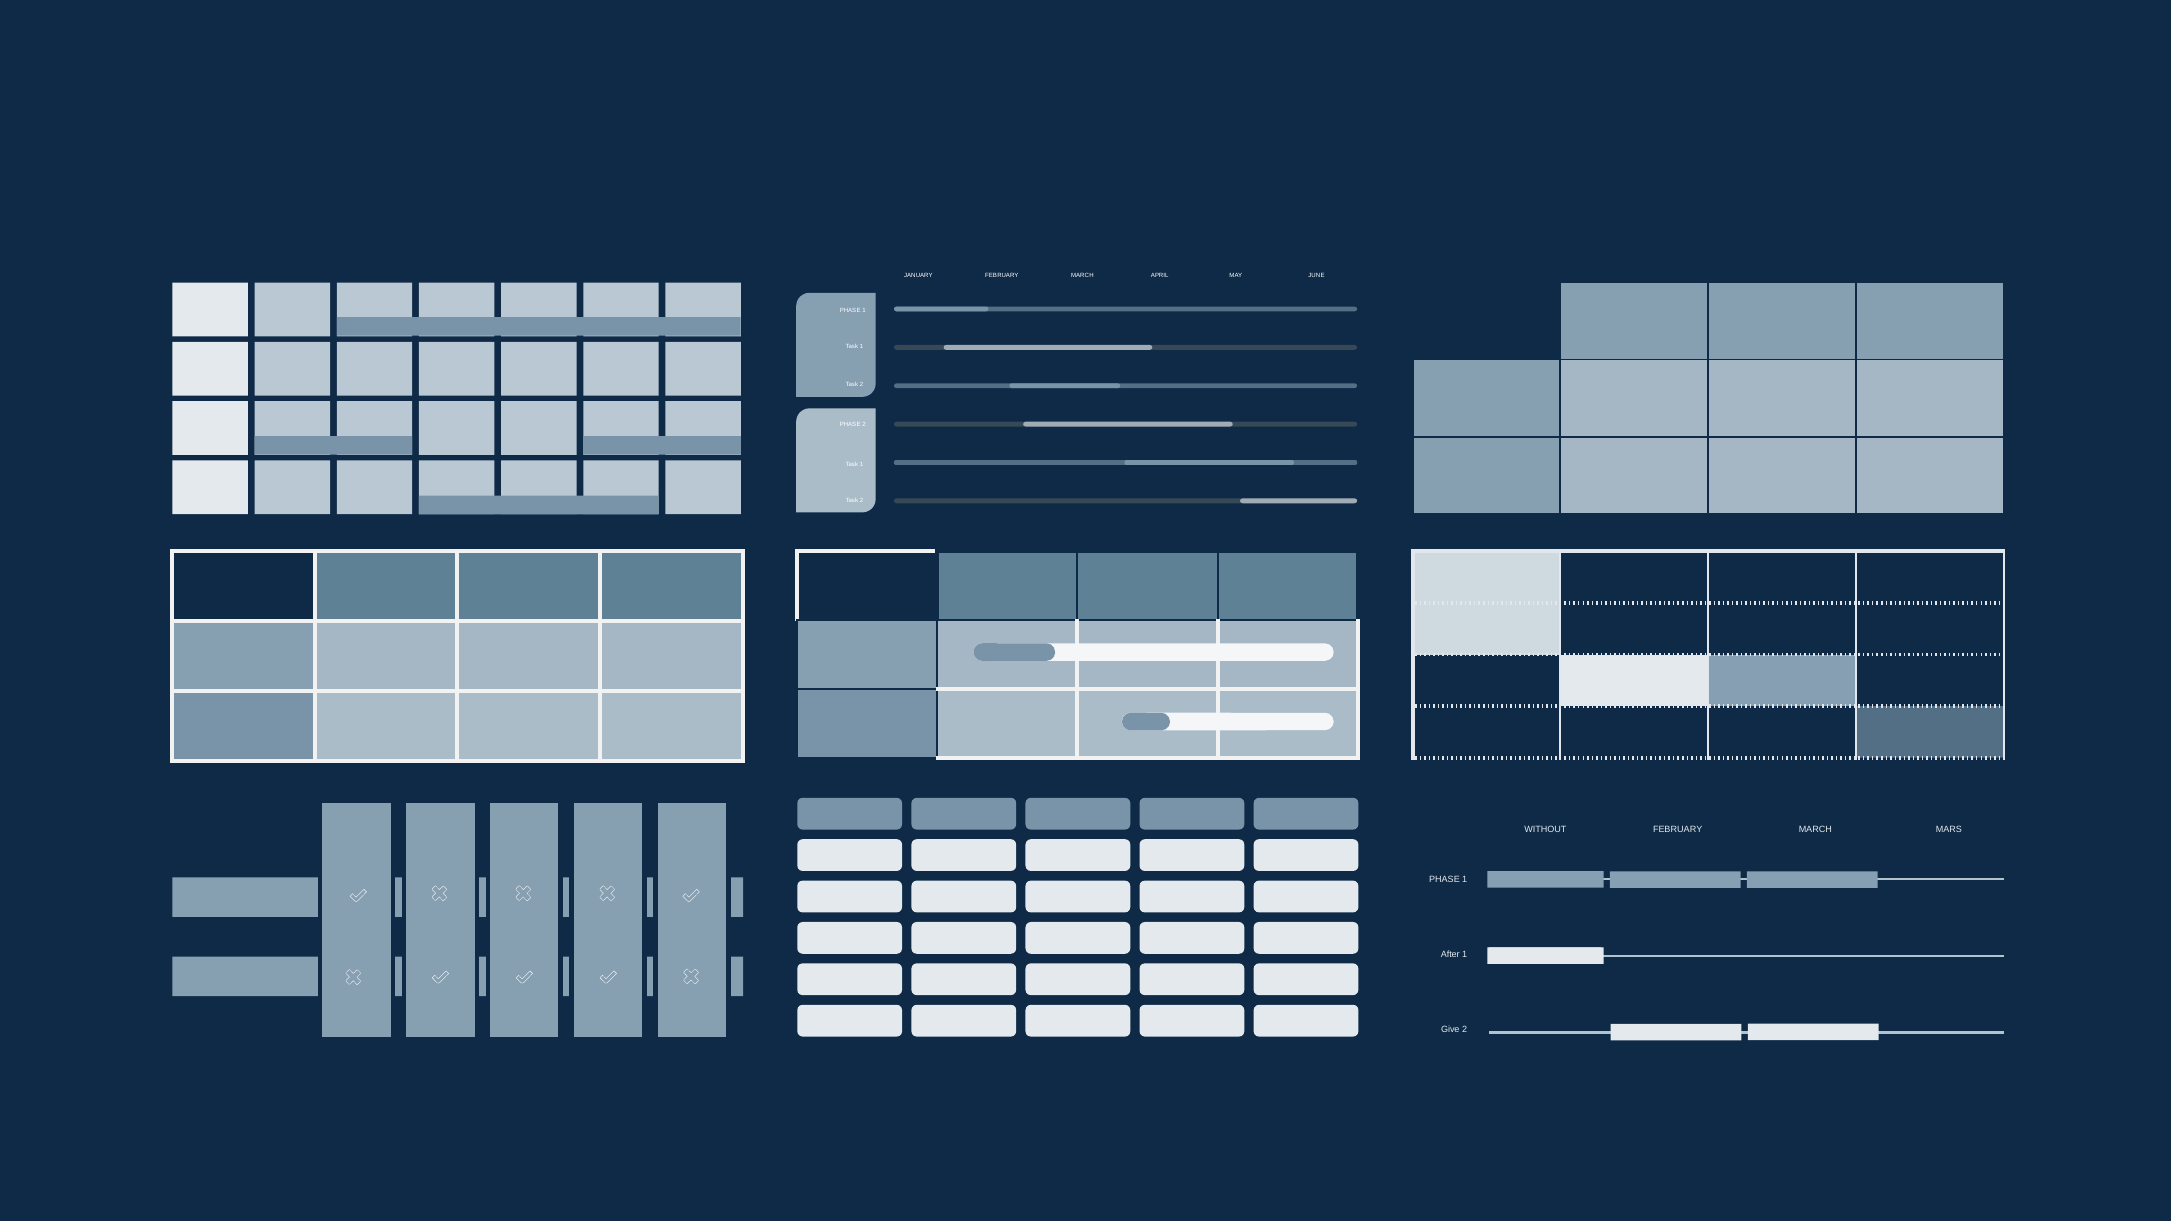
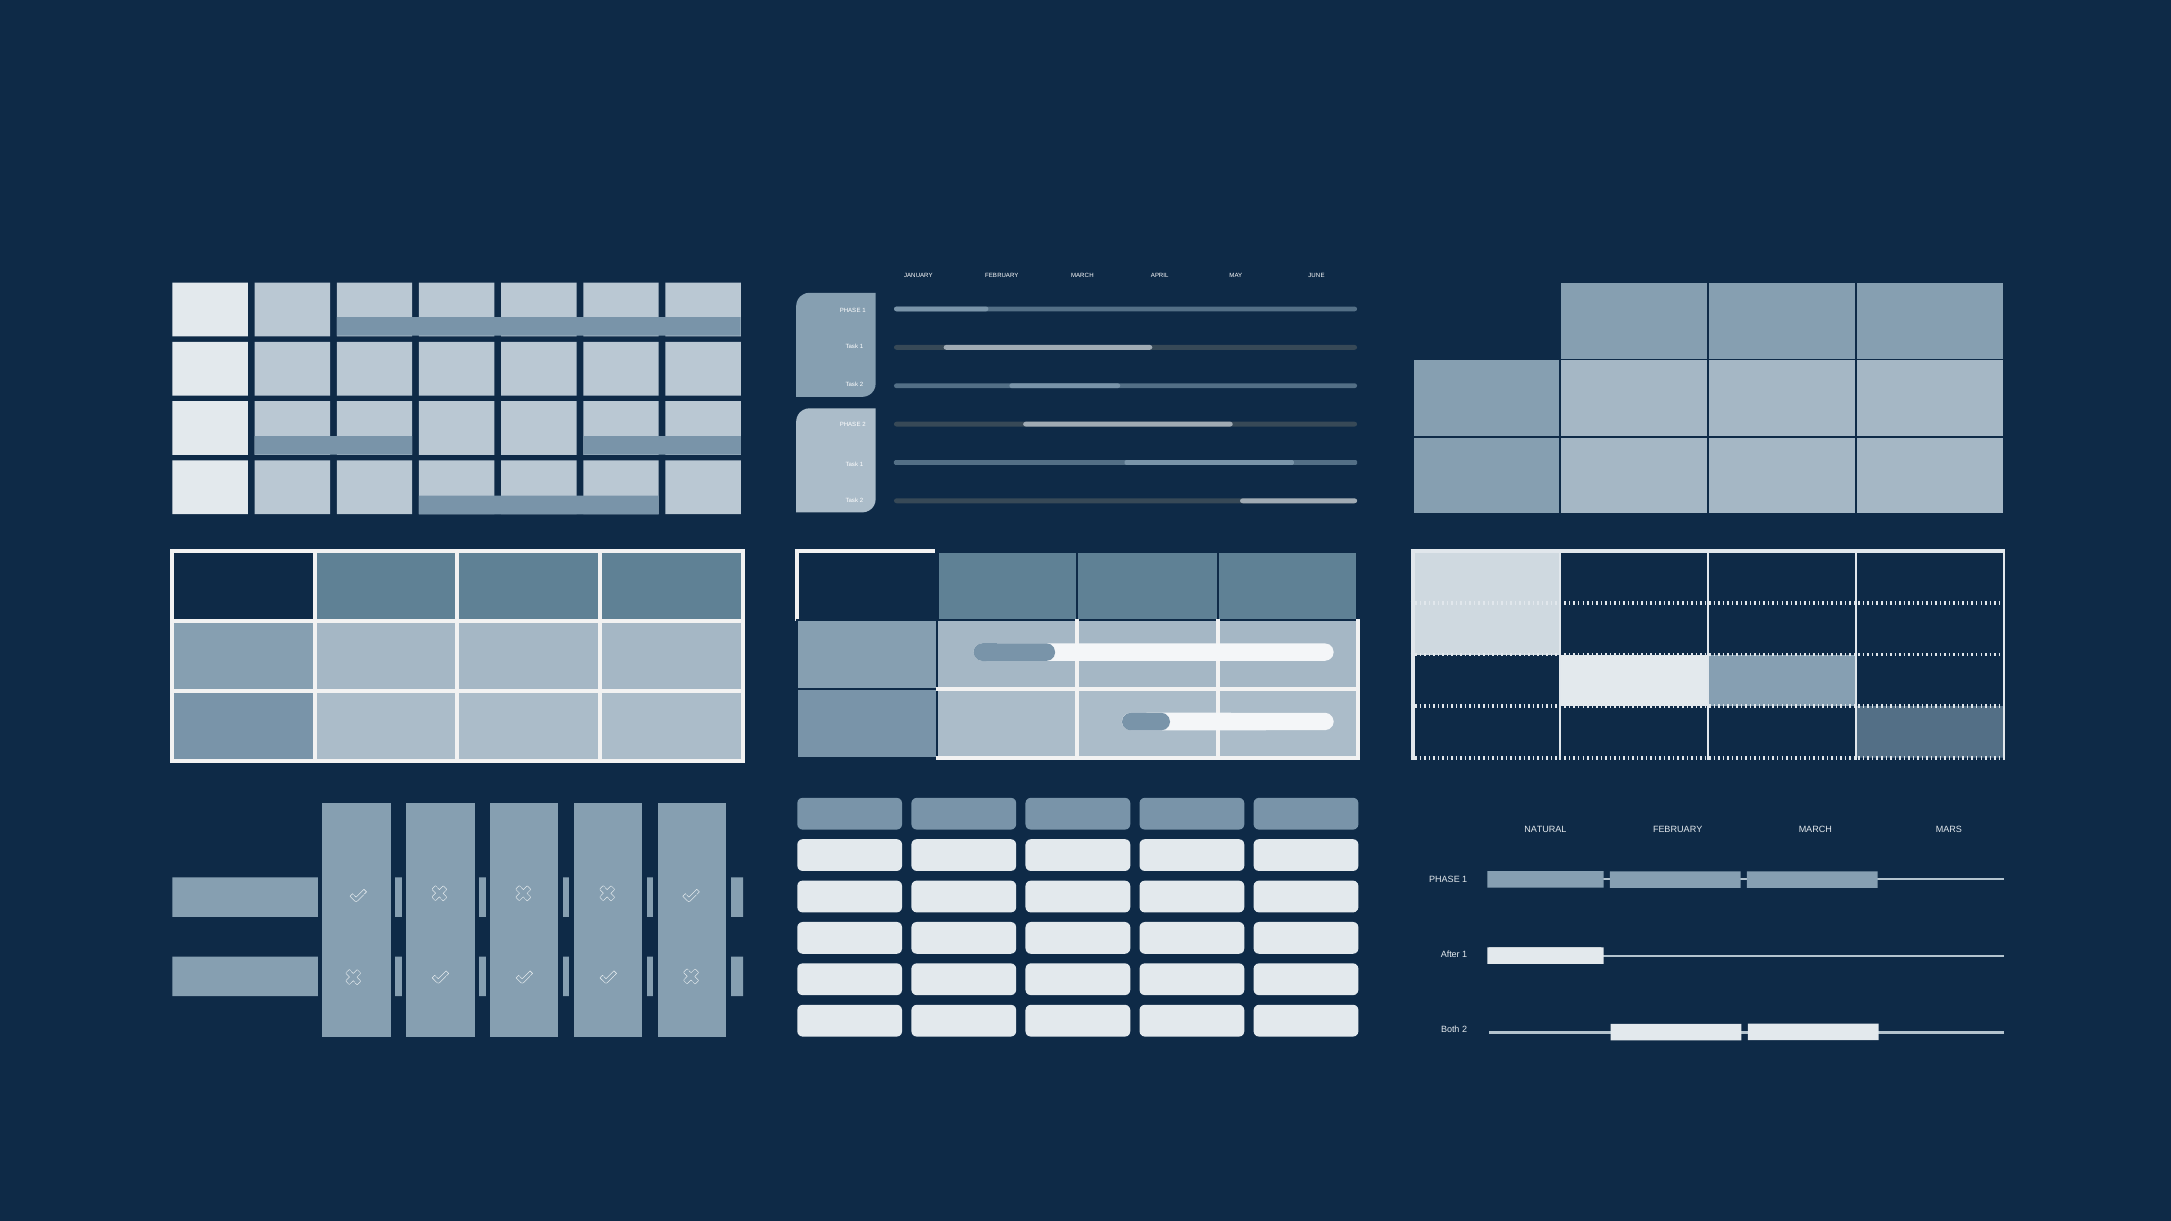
WITHOUT: WITHOUT -> NATURAL (1545, 830)
Give: Give -> Both (1450, 1030)
